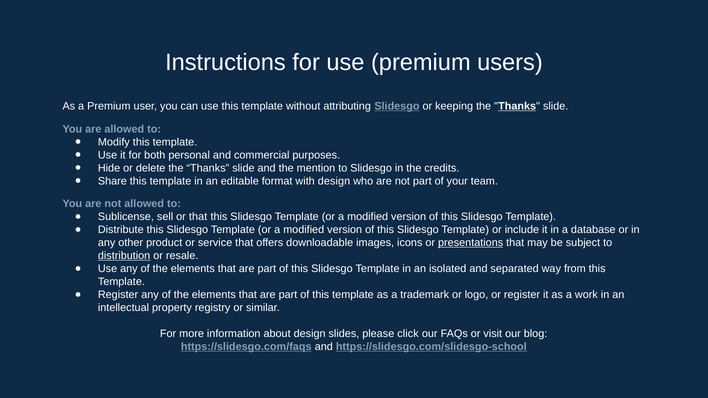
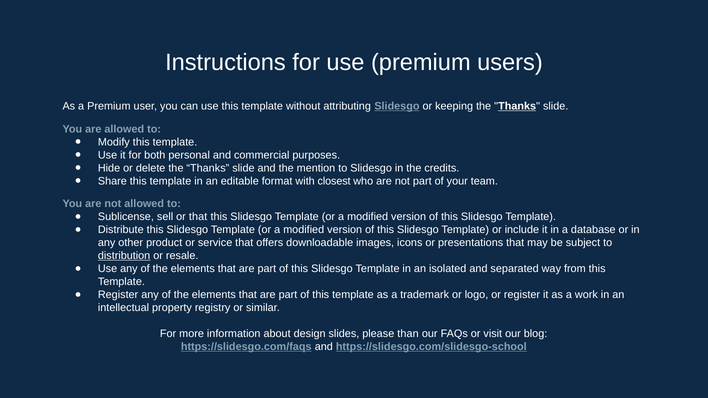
with design: design -> closest (334, 181)
presentations underline: present -> none (471, 243)
click: click -> than (408, 334)
